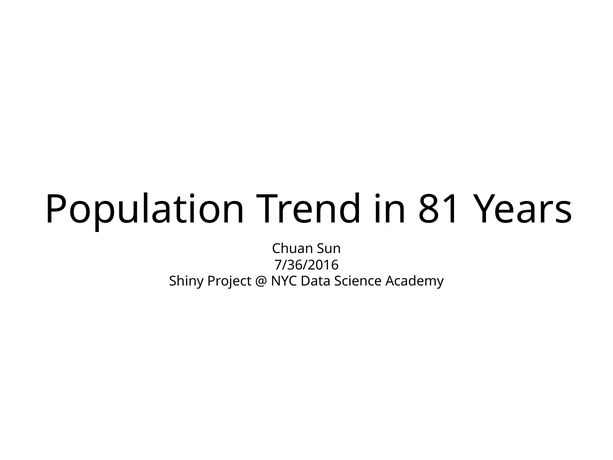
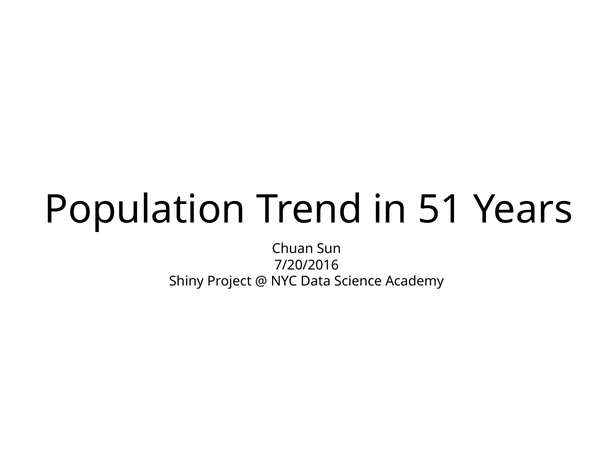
81: 81 -> 51 (440, 210)
7/36/2016: 7/36/2016 -> 7/20/2016 (307, 265)
